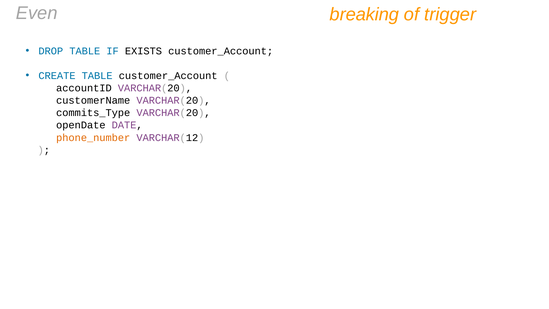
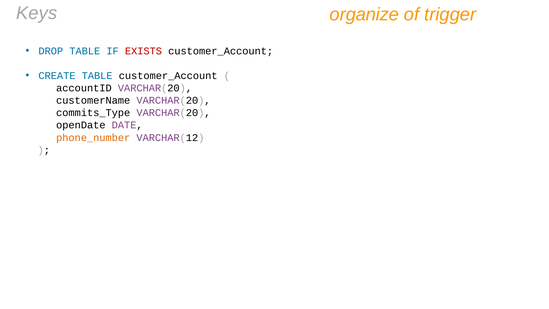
Even: Even -> Keys (37, 13)
breaking: breaking -> organize (364, 14)
EXISTS colour: black -> red (143, 51)
